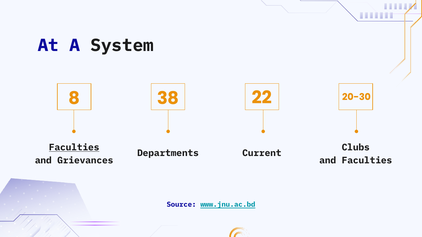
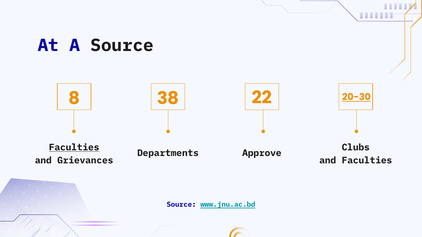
A System: System -> Source (122, 45)
20-30 underline: none -> present (356, 97)
Current: Current -> Approve (262, 153)
